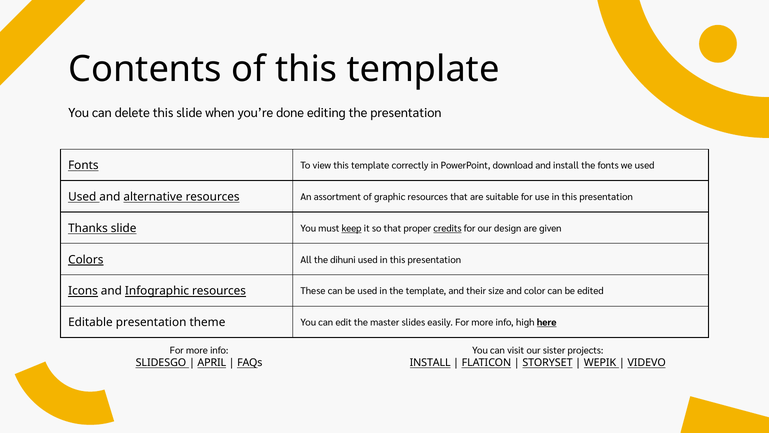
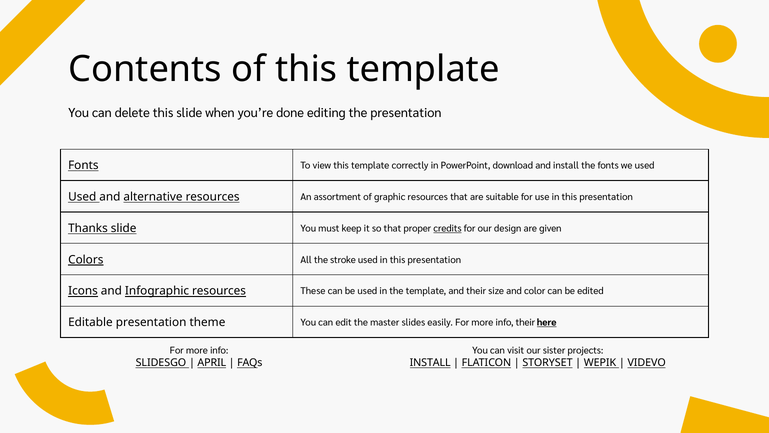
keep underline: present -> none (352, 228)
dihuni: dihuni -> stroke (343, 260)
info high: high -> their (525, 322)
